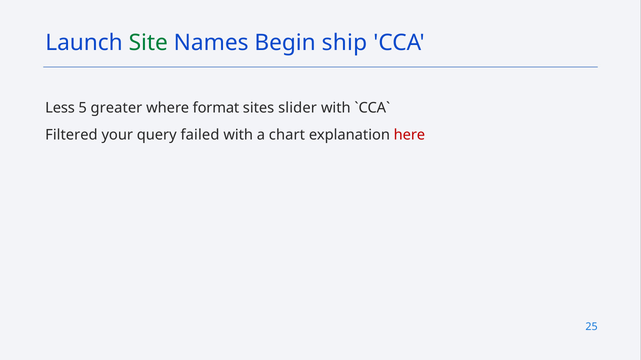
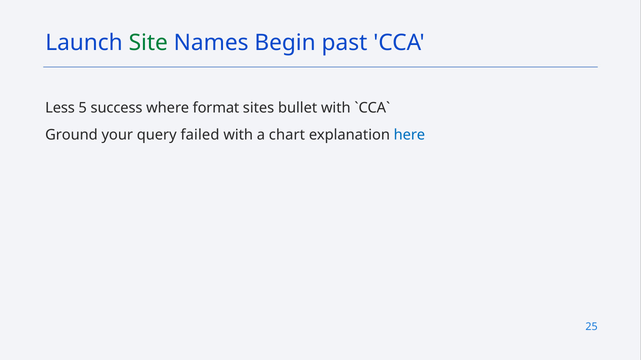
ship: ship -> past (345, 43)
greater: greater -> success (117, 108)
slider: slider -> bullet (298, 108)
Filtered: Filtered -> Ground (71, 135)
here colour: red -> blue (409, 135)
